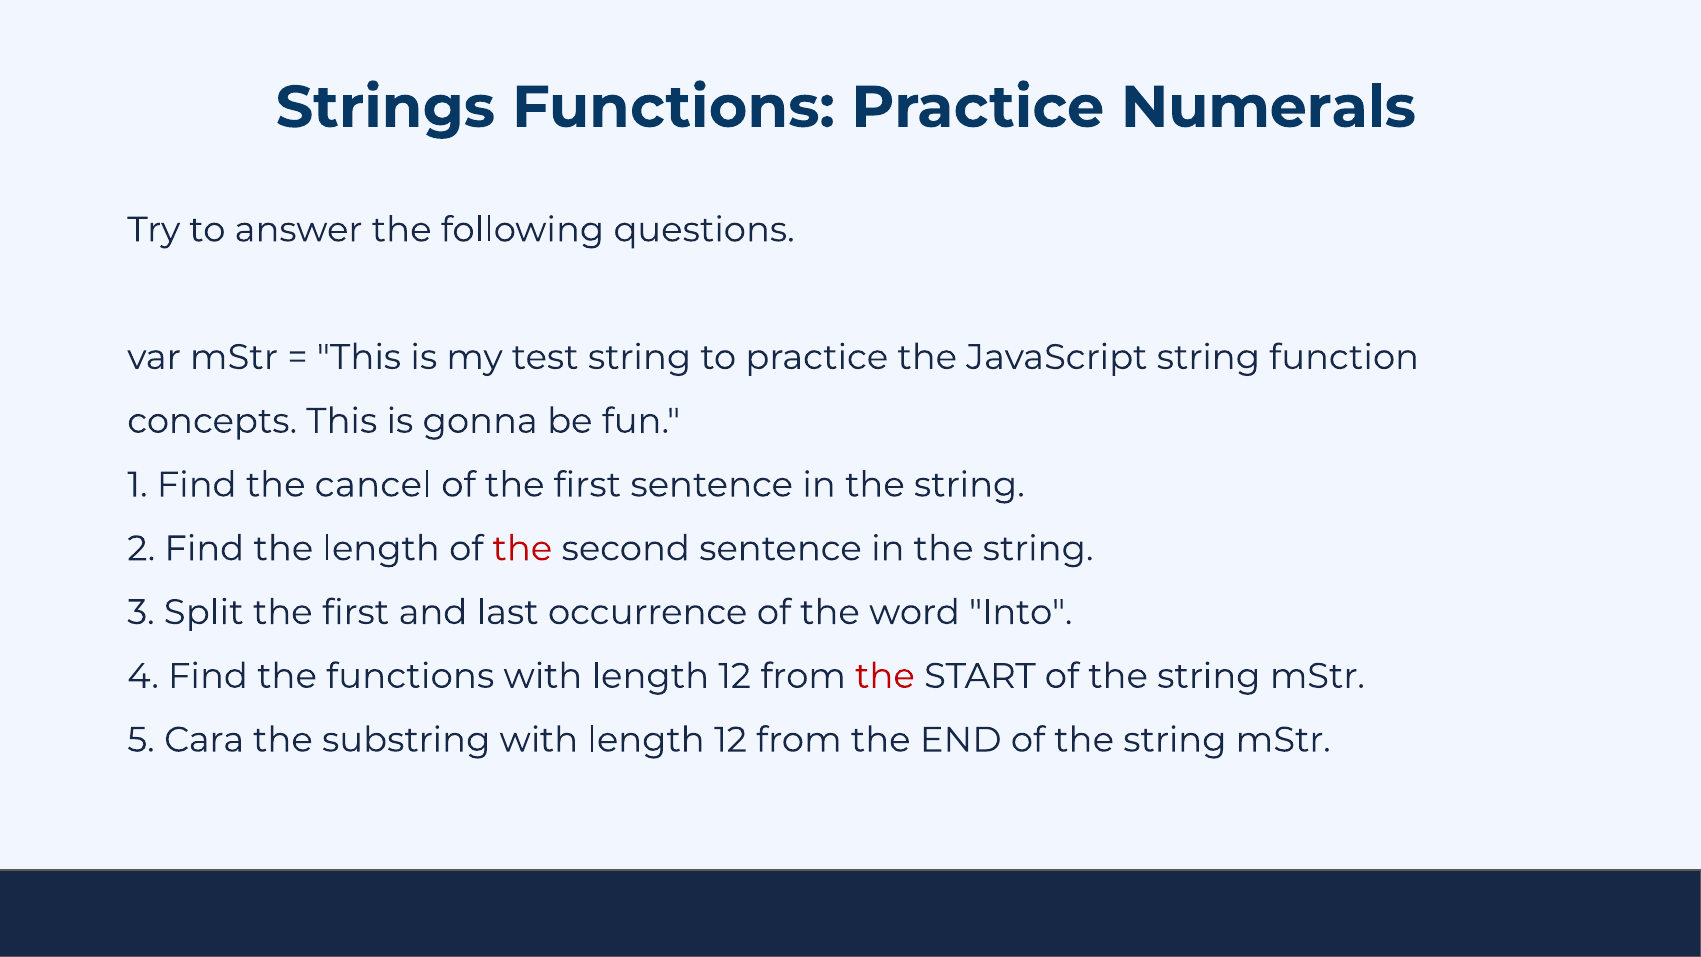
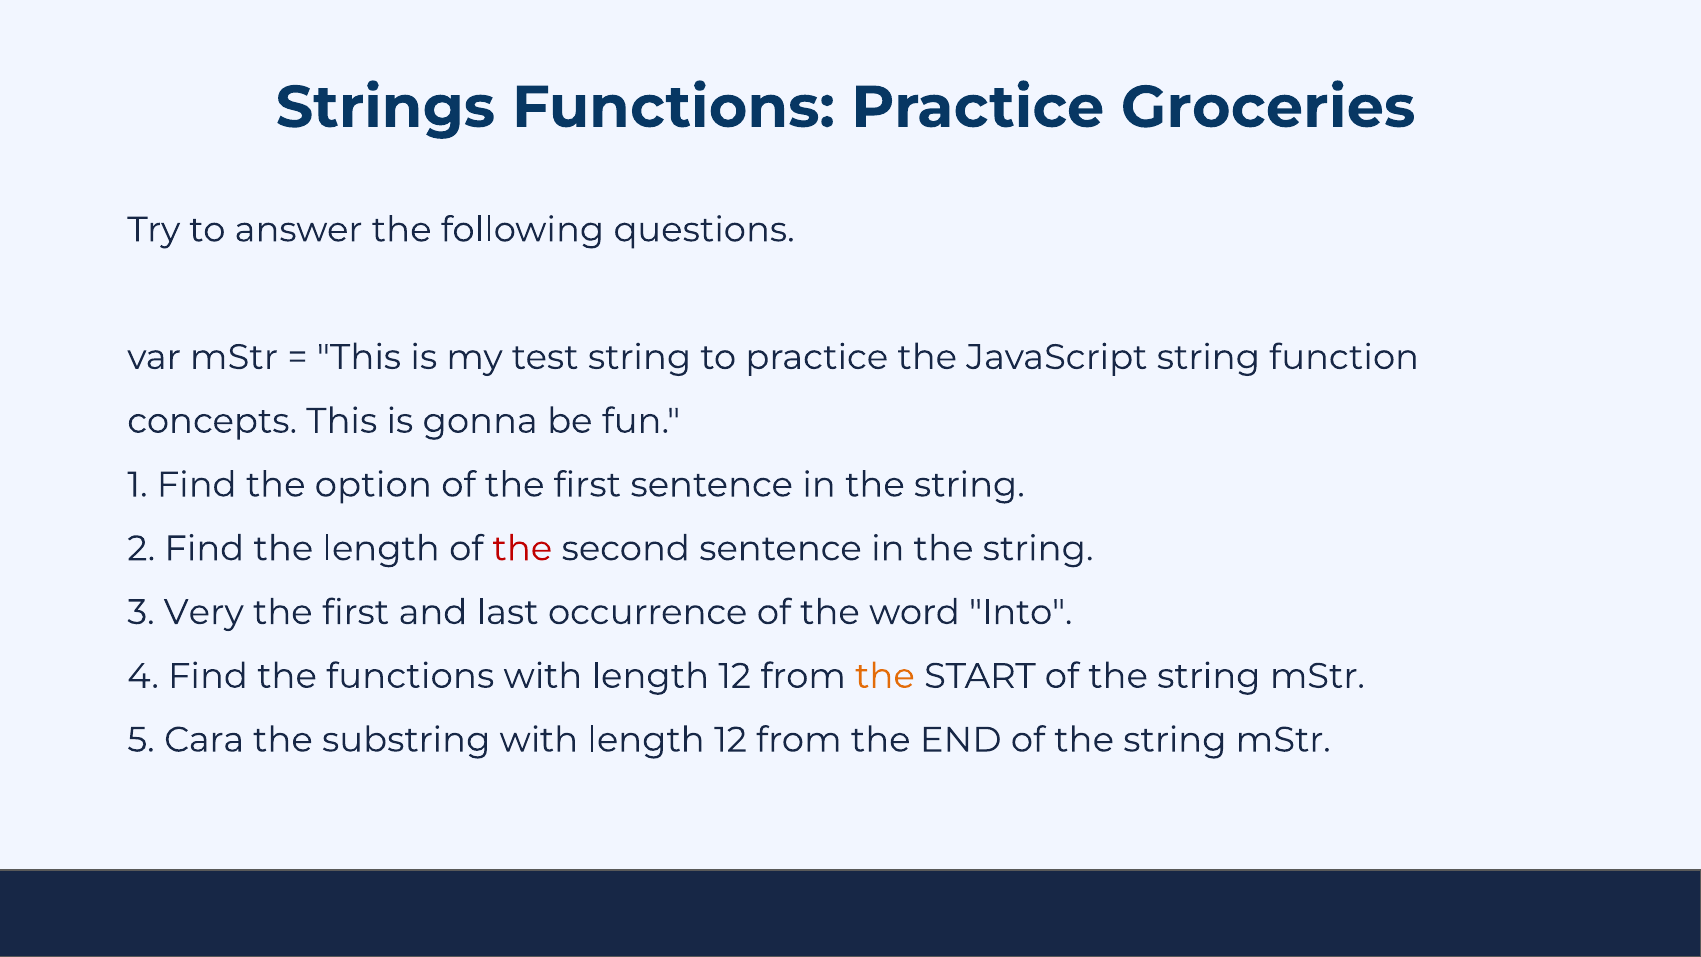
Numerals: Numerals -> Groceries (1268, 107)
cancel: cancel -> option (373, 485)
Split: Split -> Very (204, 612)
the colour: red -> orange (885, 676)
